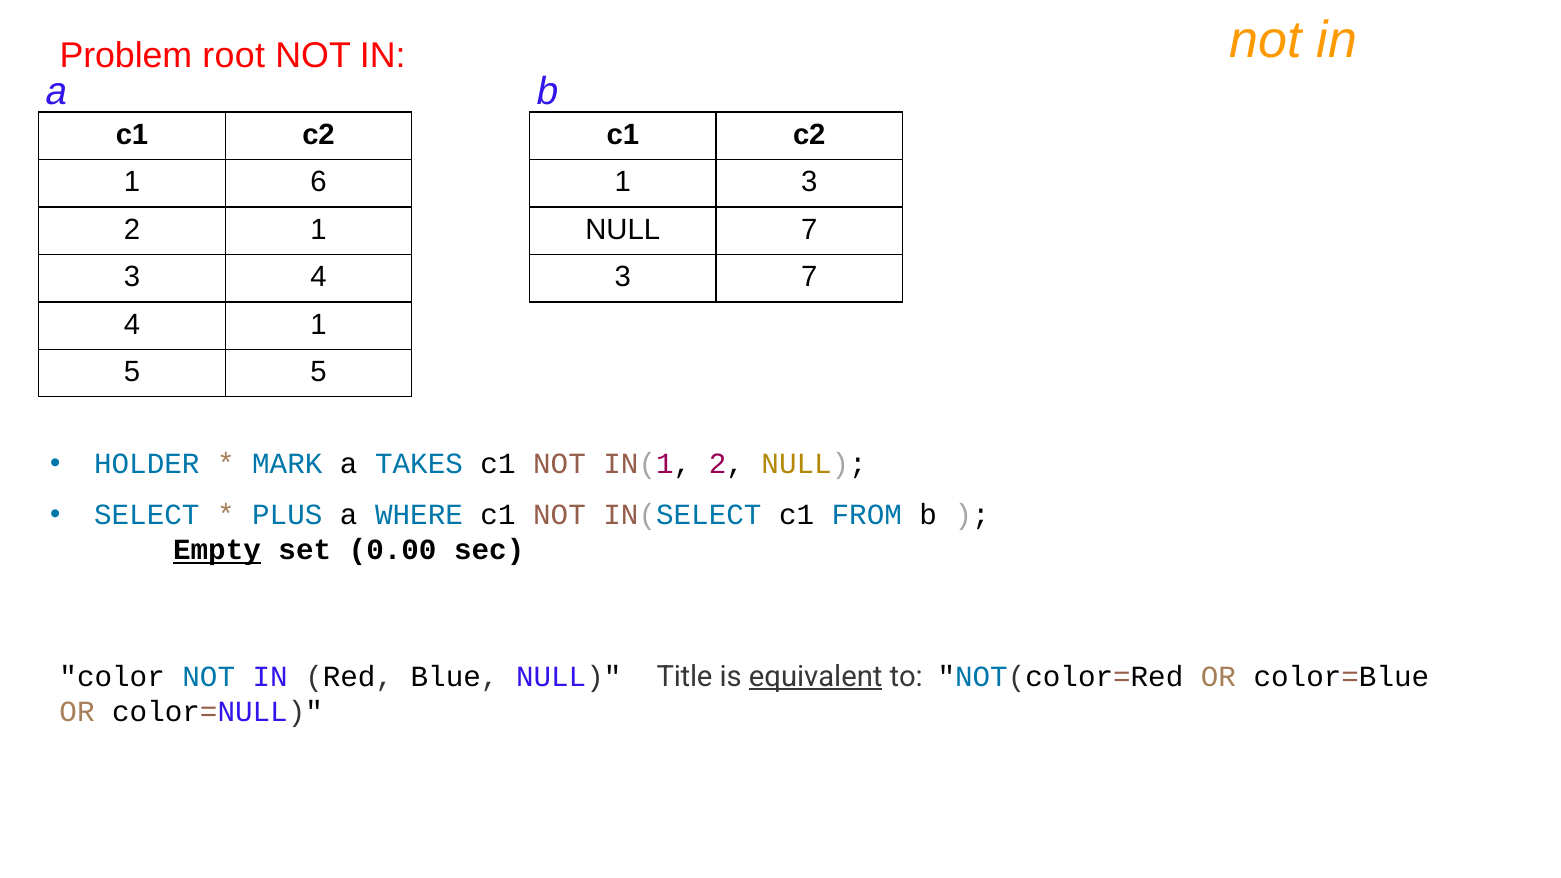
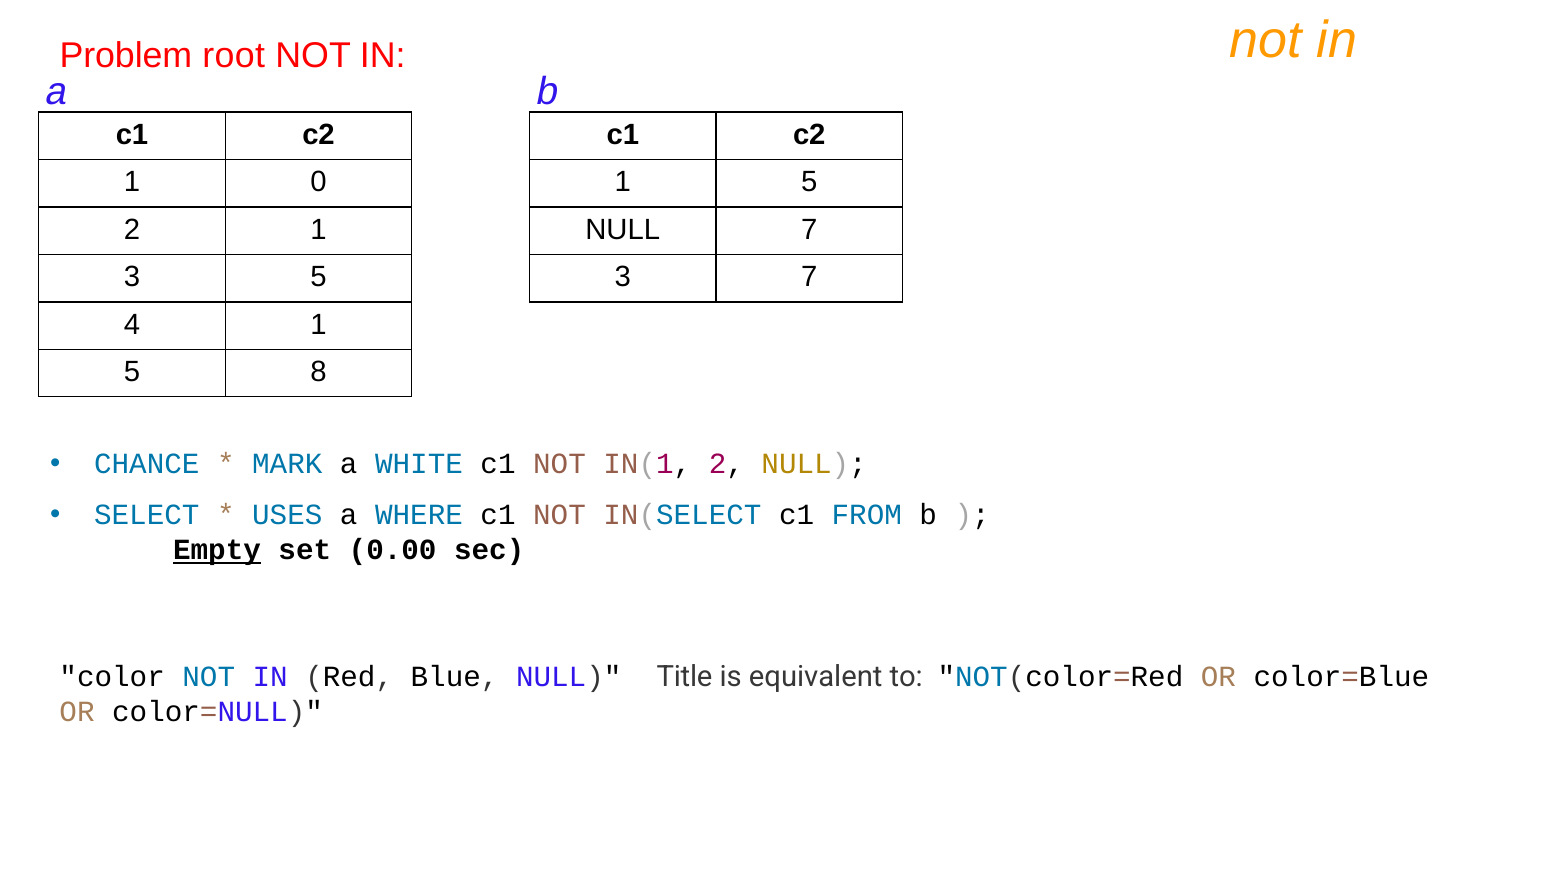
6: 6 -> 0 (319, 182)
3: 3 -> 5 (809, 182)
3 4: 4 -> 5 (319, 277)
5 5: 5 -> 8 (319, 372)
HOLDER: HOLDER -> CHANCE (147, 464)
TAKES: TAKES -> WHITE (419, 464)
PLUS: PLUS -> USES (287, 515)
equivalent underline: present -> none (816, 676)
